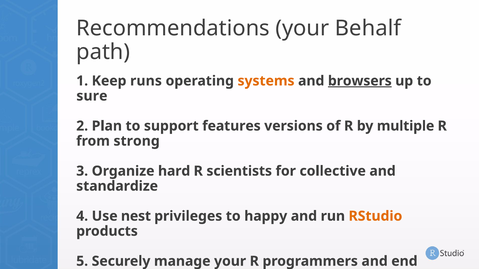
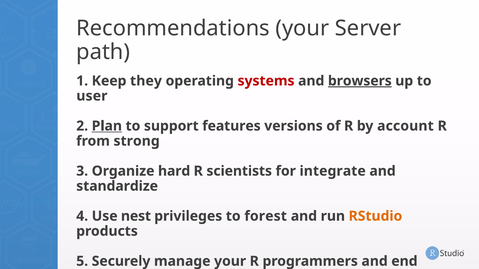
Behalf: Behalf -> Server (368, 28)
runs: runs -> they (146, 81)
systems colour: orange -> red (266, 81)
sure: sure -> user (92, 96)
Plan underline: none -> present (107, 126)
multiple: multiple -> account (405, 126)
collective: collective -> integrate (333, 171)
happy: happy -> forest (266, 216)
